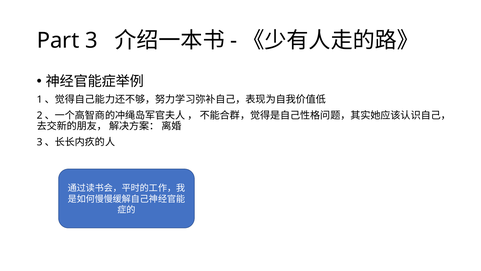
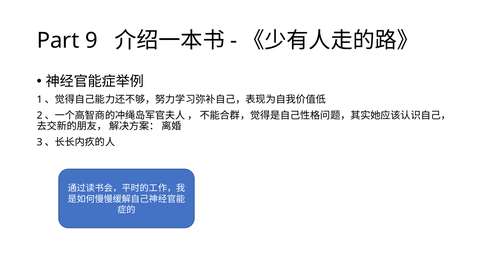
Part 3: 3 -> 9 (91, 40)
